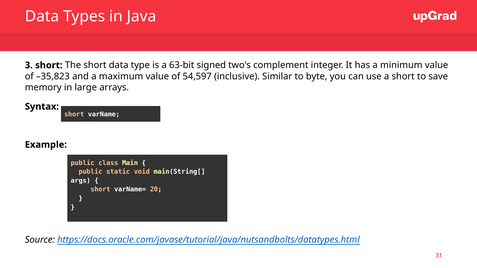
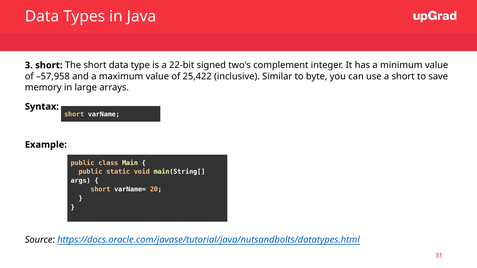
63-bit: 63-bit -> 22-bit (182, 65)
–35,823: –35,823 -> –57,958 (53, 76)
54,597: 54,597 -> 25,422 (197, 76)
